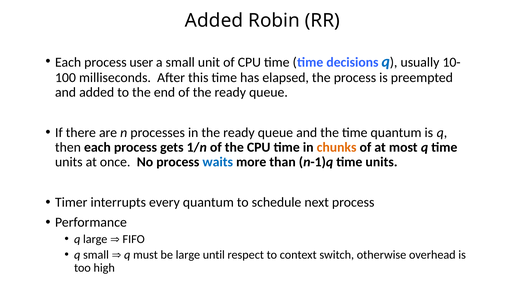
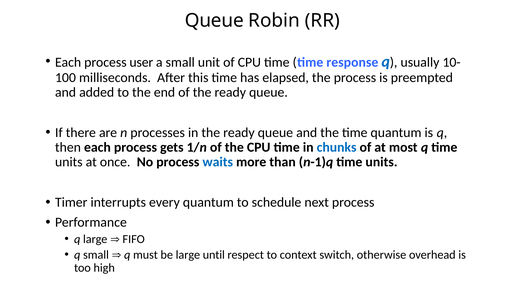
Added: Added -> Queue (214, 21)
decisions: decisions -> response (352, 62)
chunks colour: orange -> blue (337, 147)
